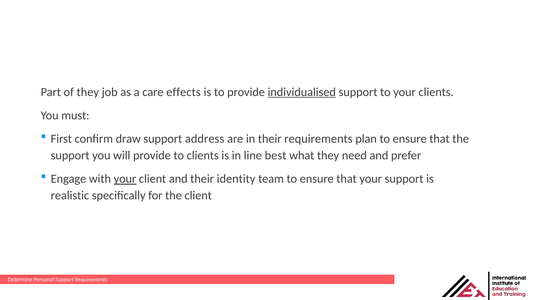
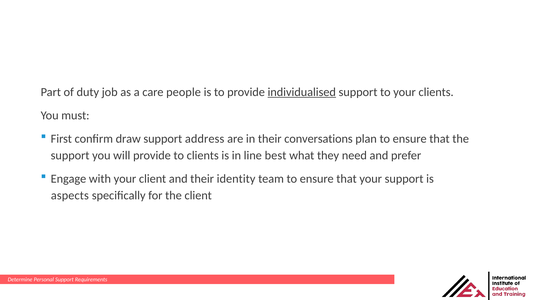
of they: they -> duty (88, 92)
effects: effects -> people (184, 92)
their requirements: requirements -> conversations (318, 139)
your underline: present -> none (125, 179)
realistic: realistic -> aspects (70, 196)
